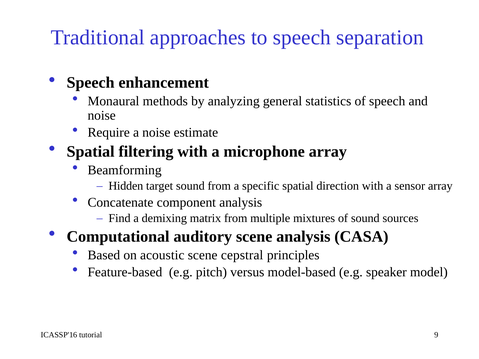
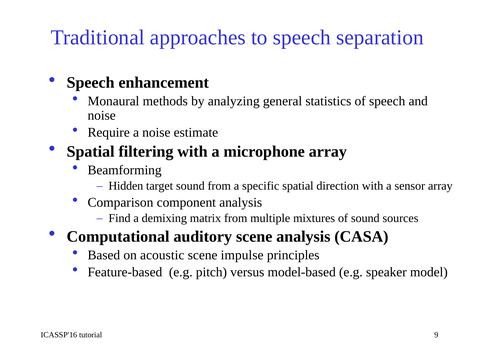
Concatenate: Concatenate -> Comparison (120, 202)
cepstral: cepstral -> impulse (242, 255)
